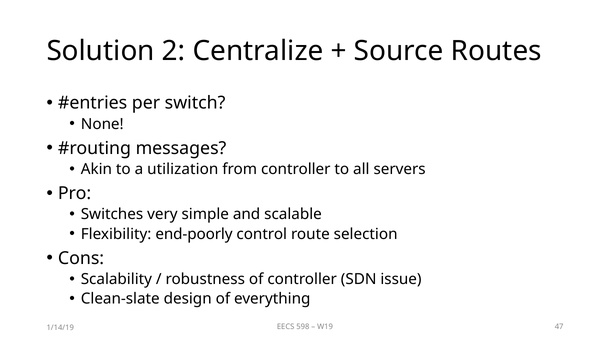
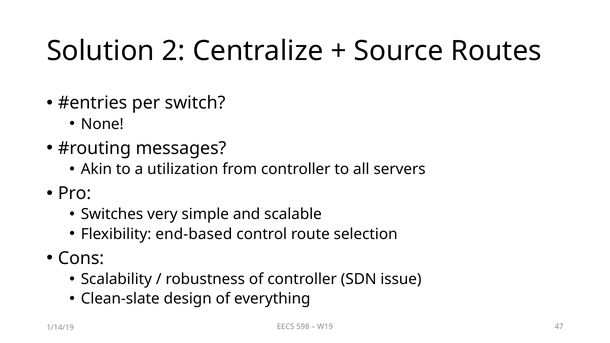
end-poorly: end-poorly -> end-based (194, 234)
